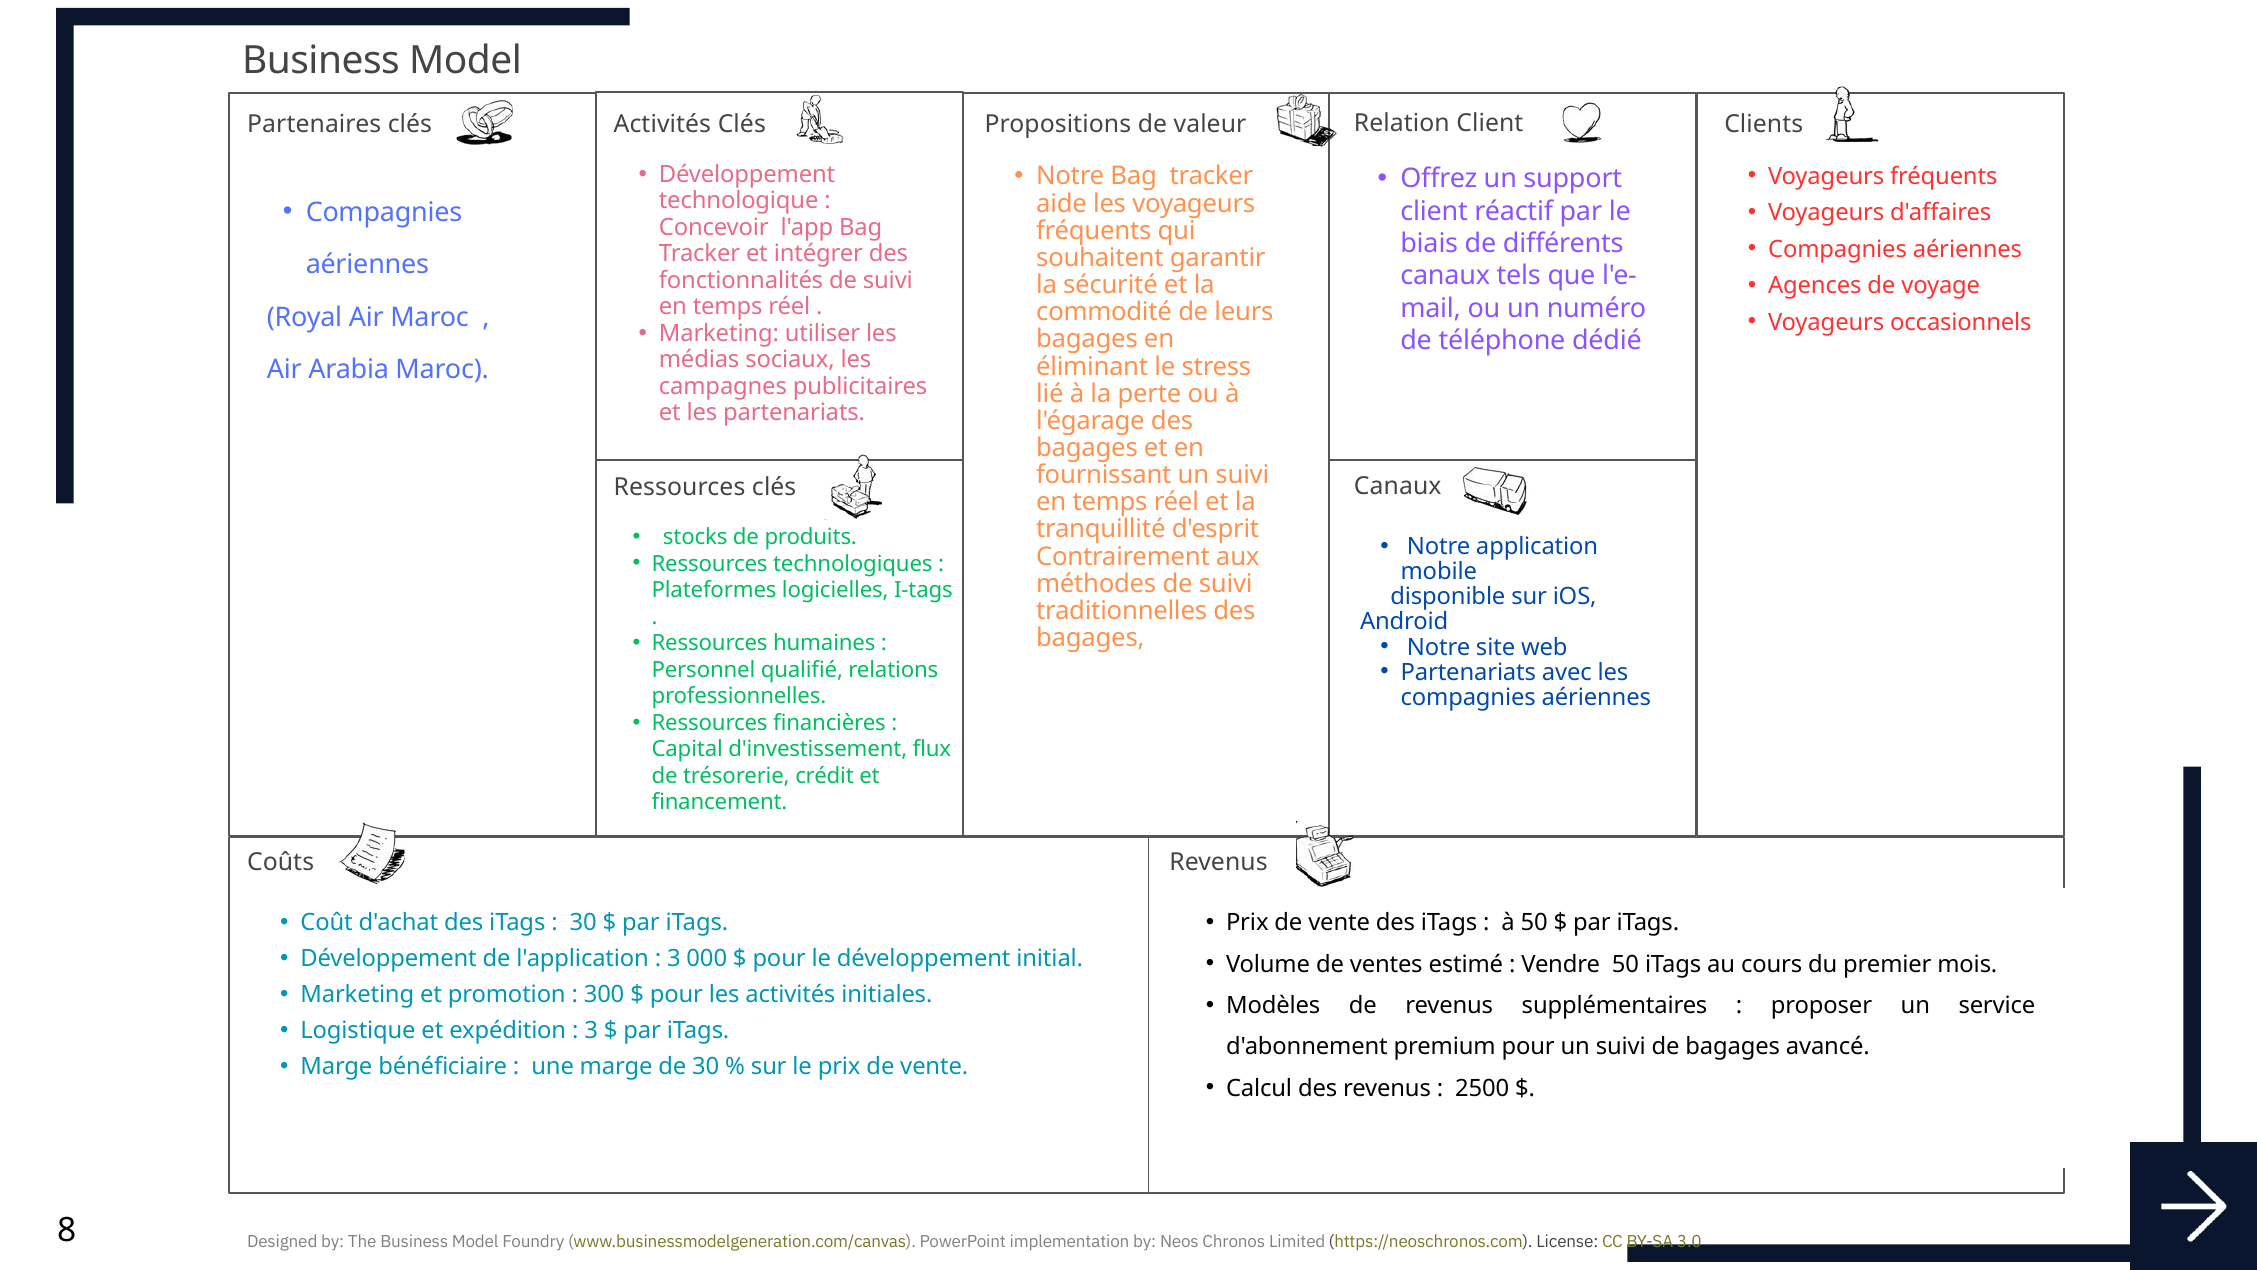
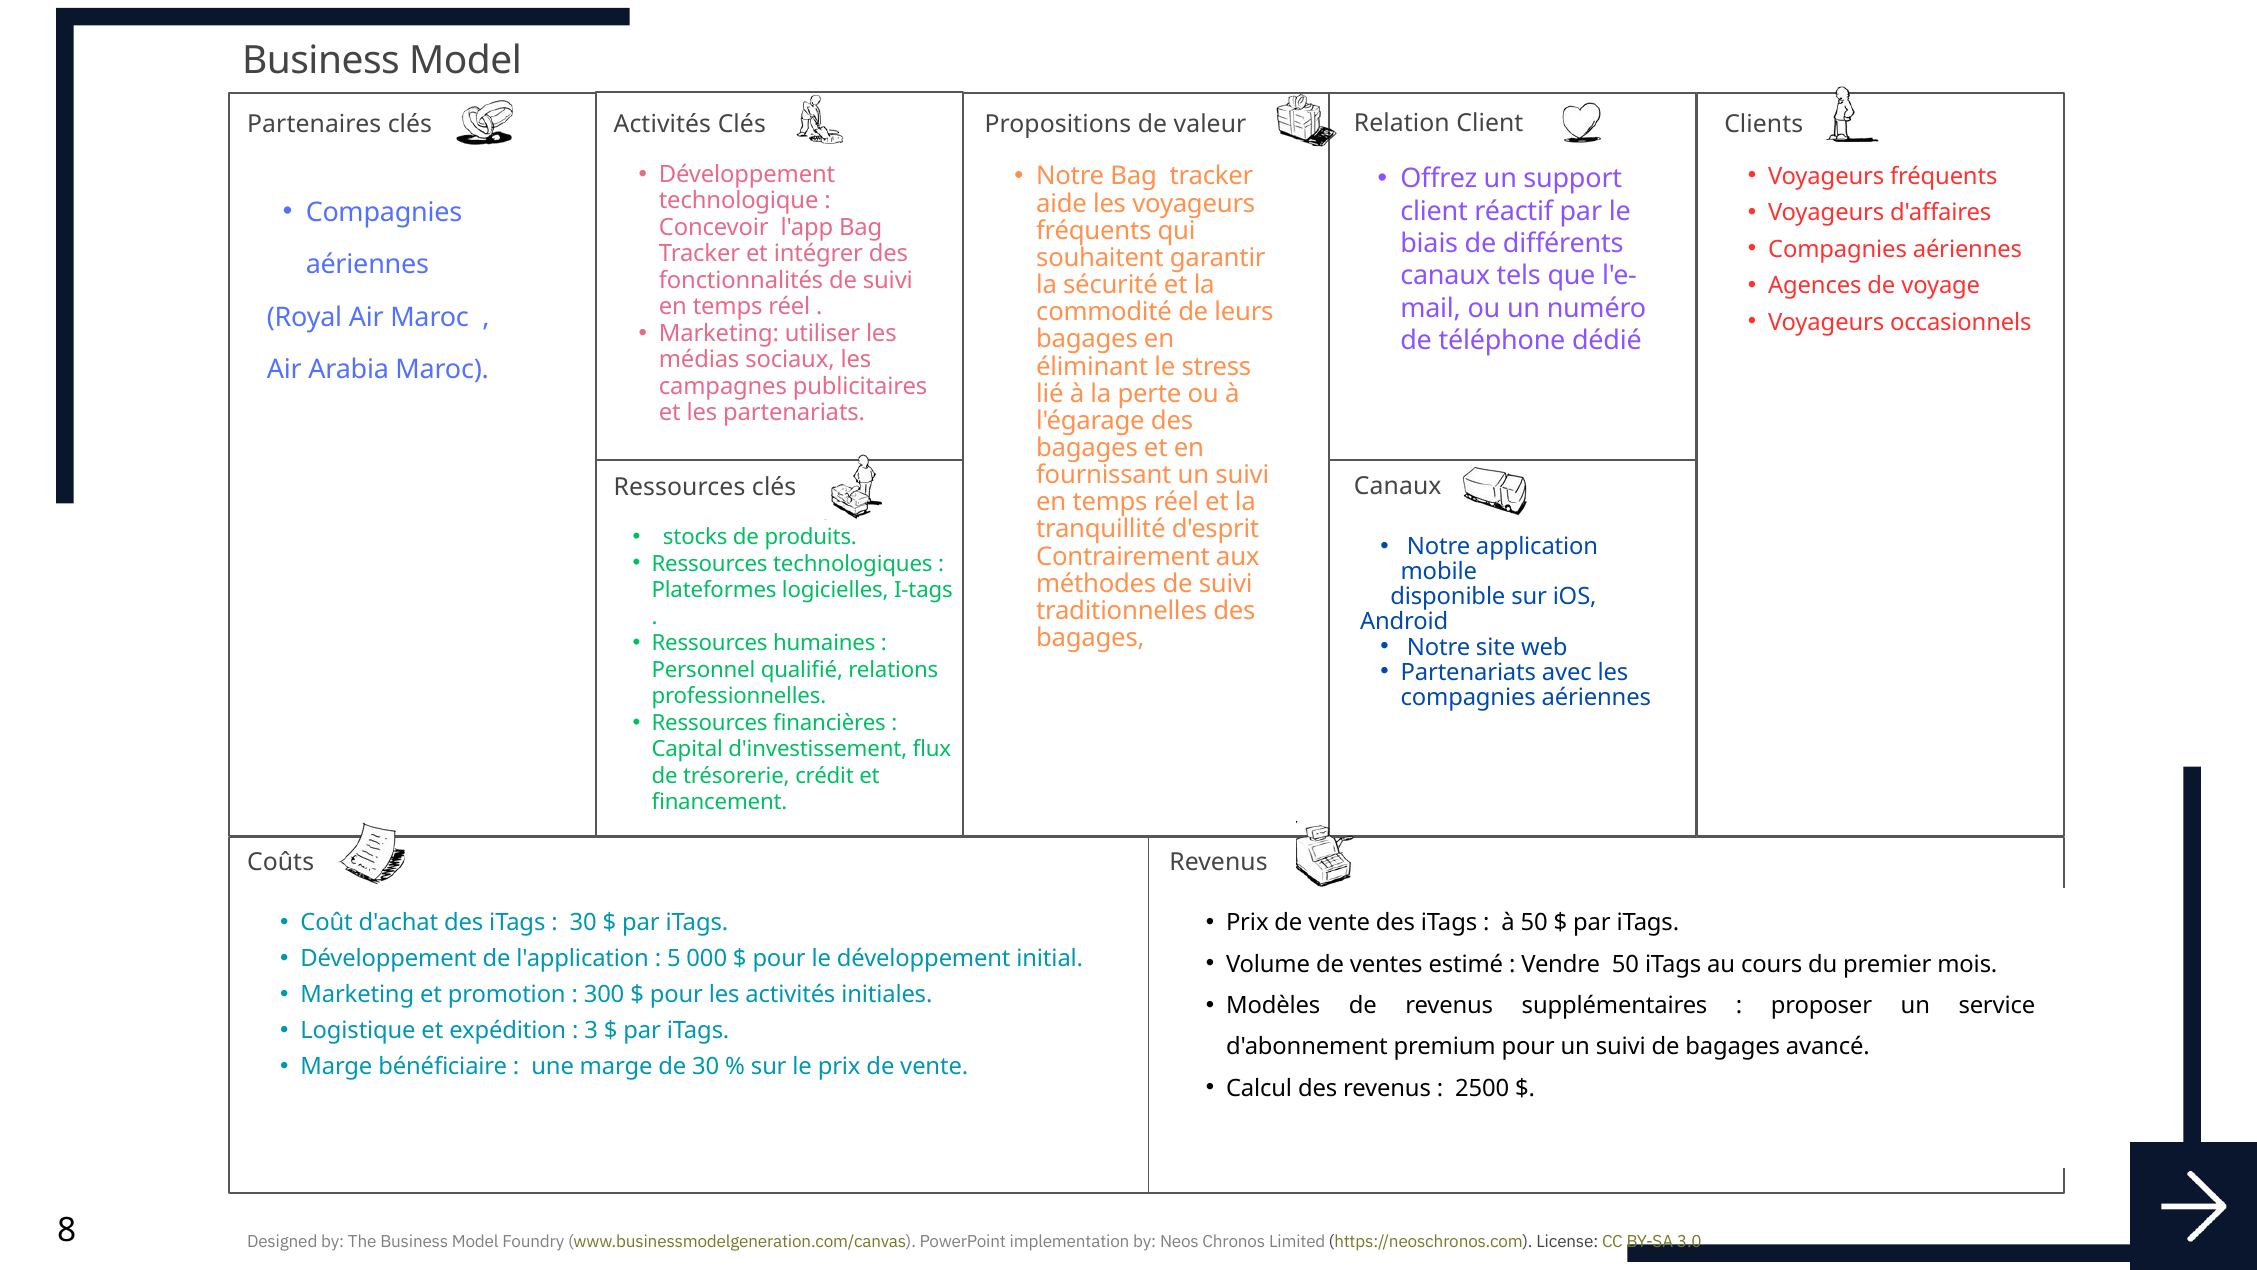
3: 3 -> 5 (674, 958)
